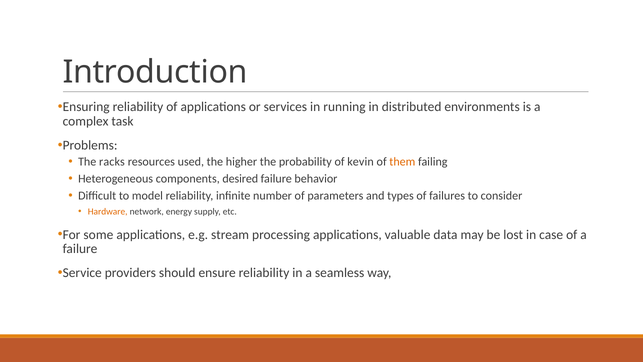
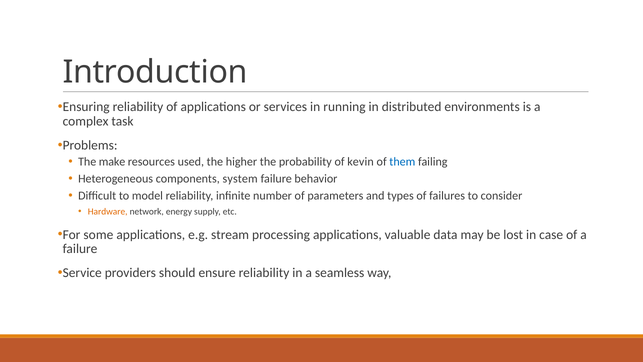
racks: racks -> make (112, 162)
them colour: orange -> blue (402, 162)
desired: desired -> system (240, 179)
